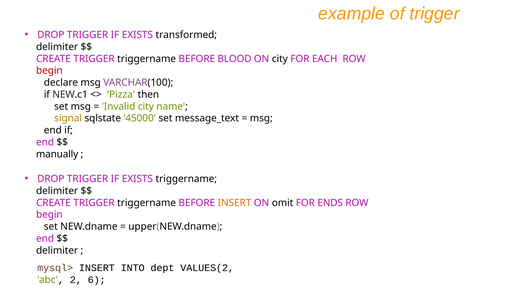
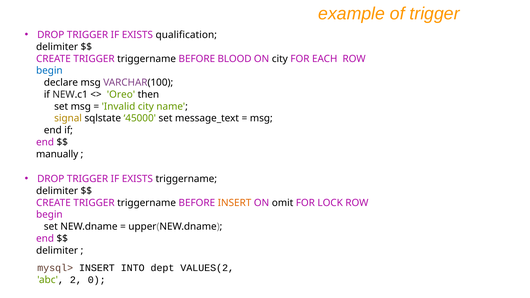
transformed: transformed -> qualification (186, 35)
begin colour: red -> blue (49, 71)
Pizza: Pizza -> Oreo (121, 95)
ENDS: ENDS -> LOCK (330, 203)
6: 6 -> 0 (97, 280)
